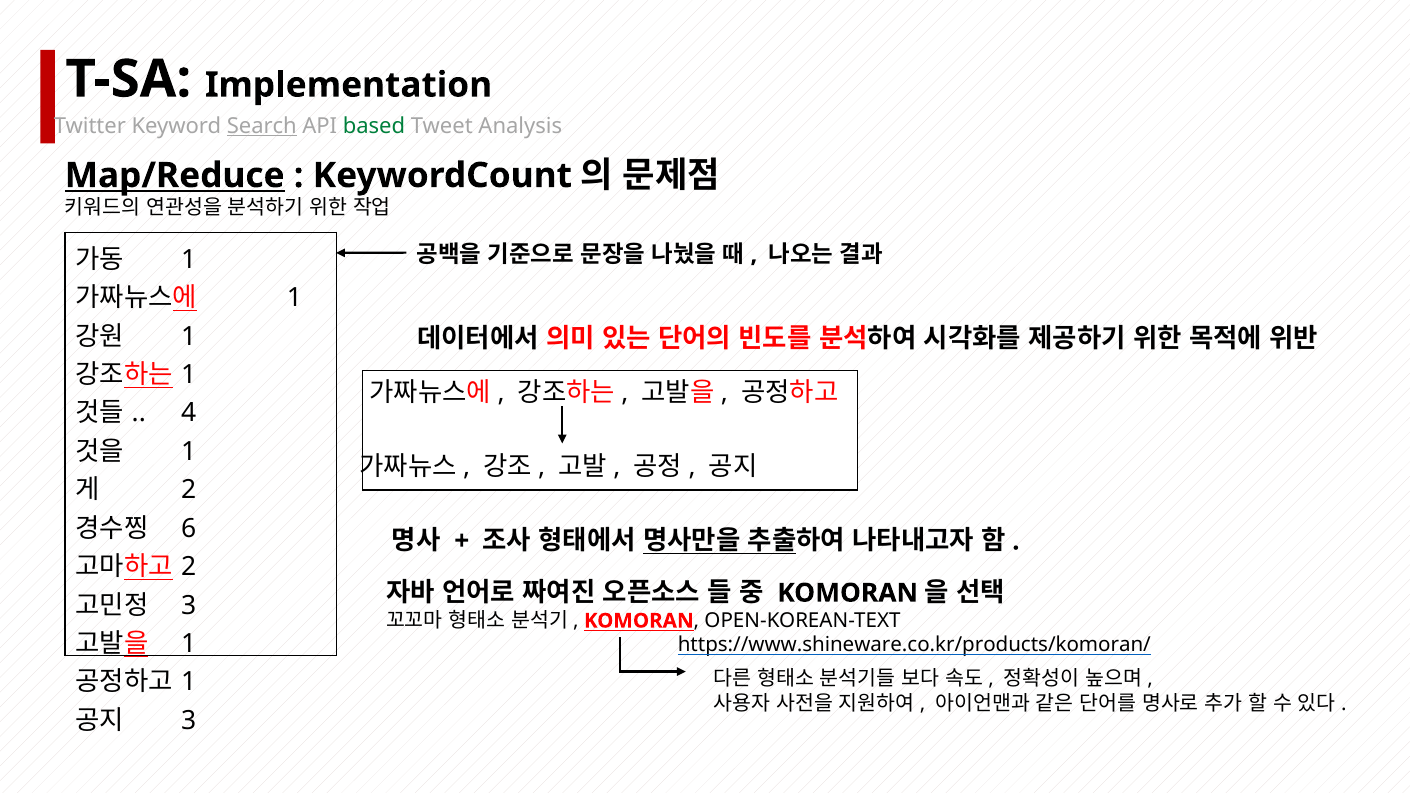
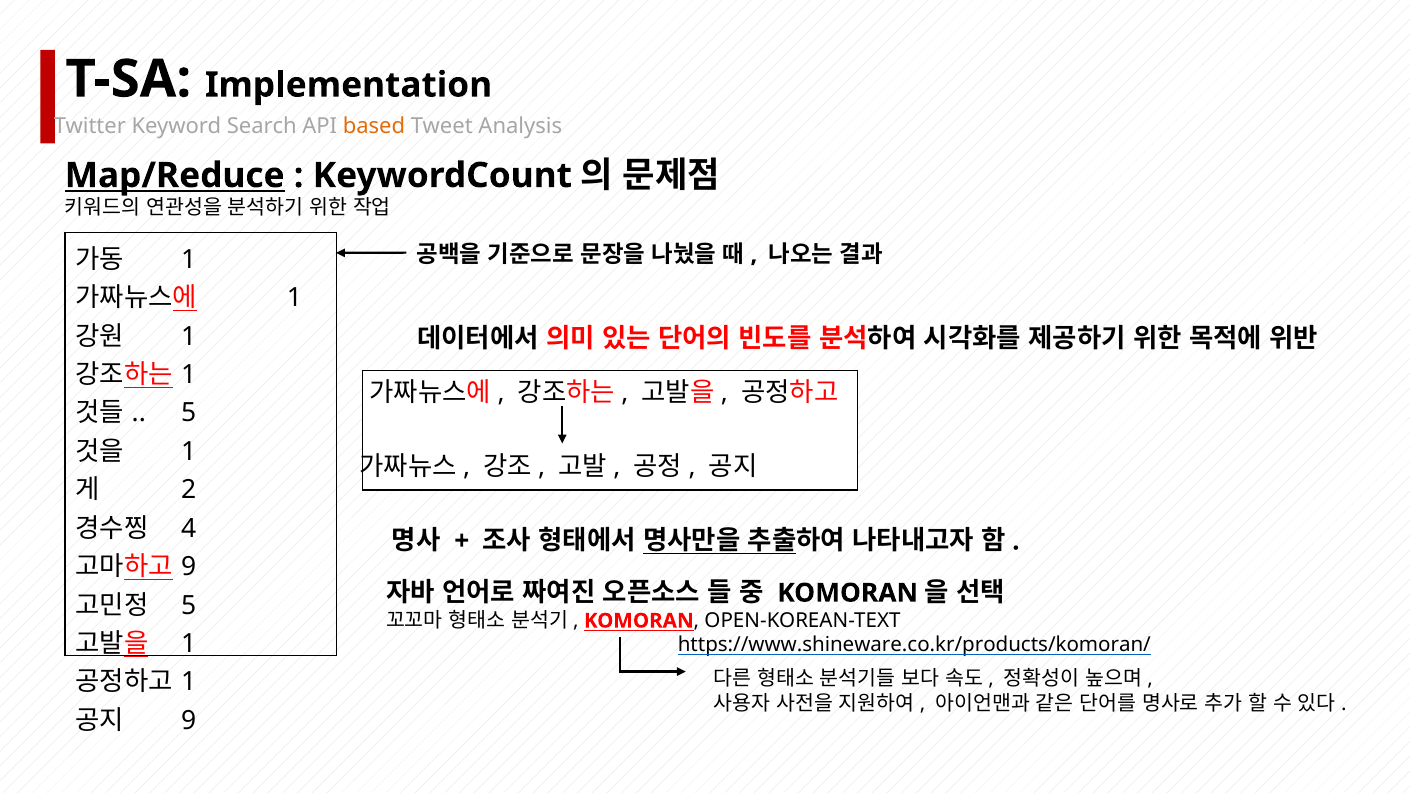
Search underline: present -> none (262, 126)
based colour: green -> orange (374, 126)
4: 4 -> 5 (189, 413)
6: 6 -> 4 (189, 529)
2: 2 -> 9 (189, 567)
3: 3 -> 5 (189, 605)
3: 3 -> 9 (189, 721)
